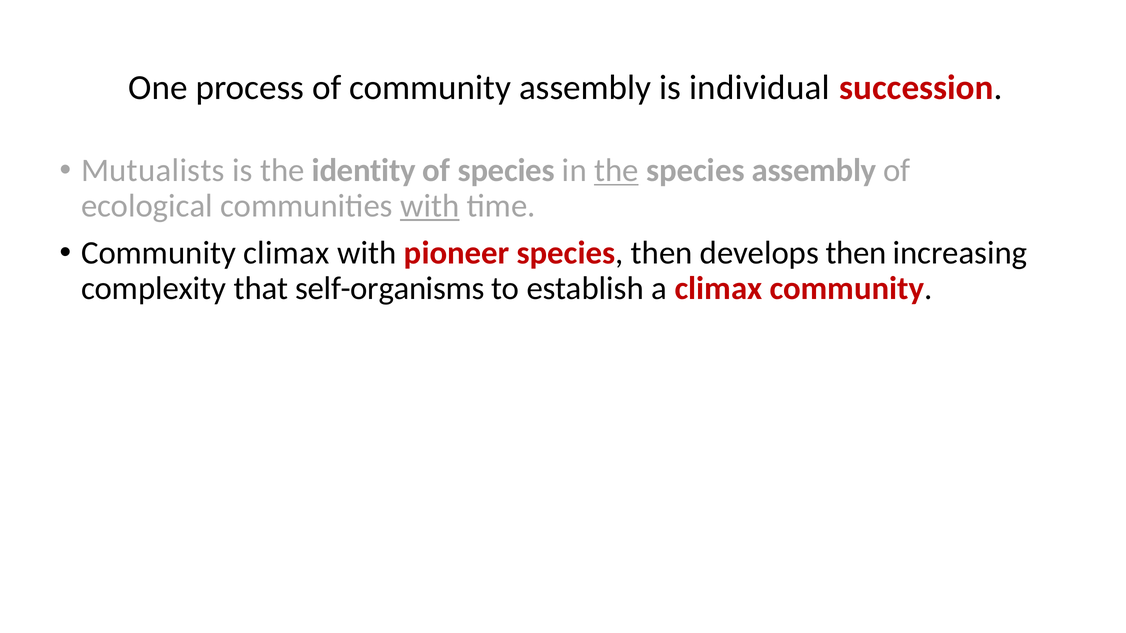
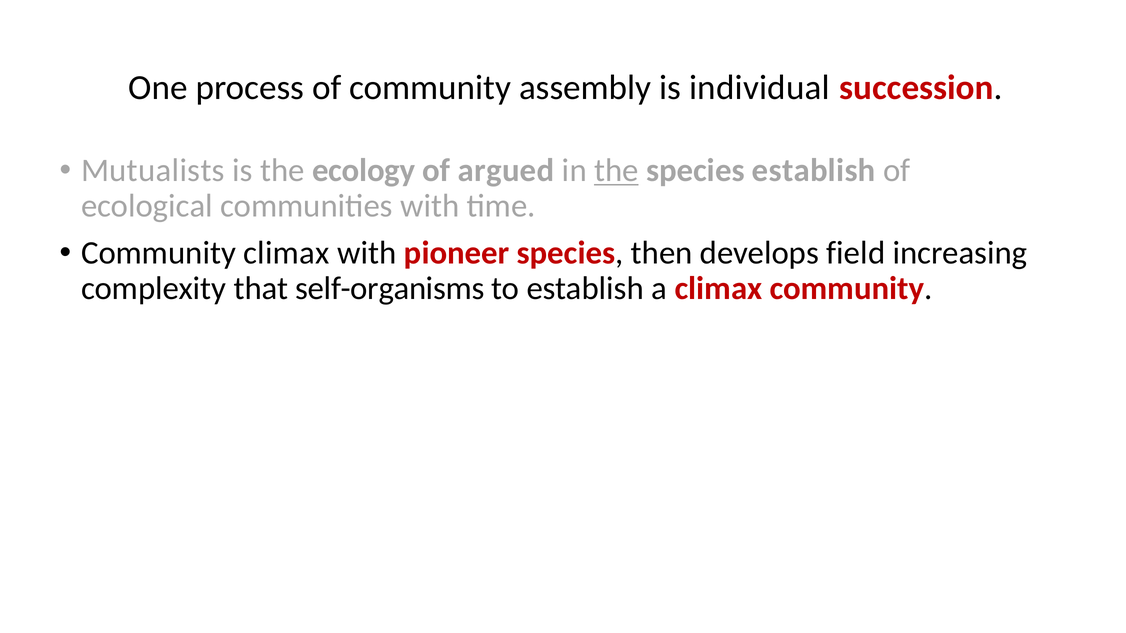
identity: identity -> ecology (364, 171)
of species: species -> argued (506, 171)
species assembly: assembly -> establish (814, 171)
with underline: present -> none (430, 206)
develops then: then -> field (856, 253)
